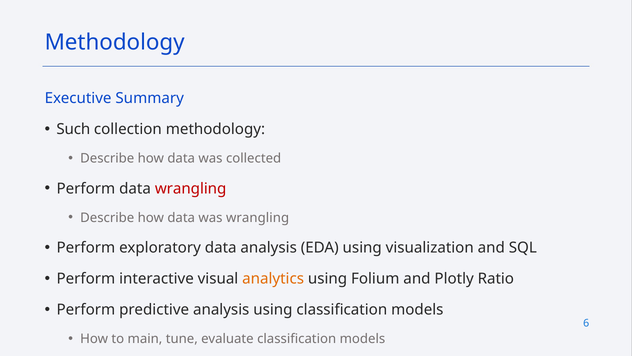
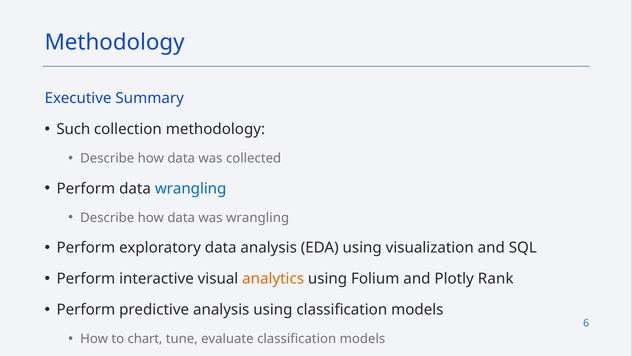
wrangling colour: red -> blue (191, 188)
Ratio: Ratio -> Rank (496, 278)
main: main -> chart (145, 339)
